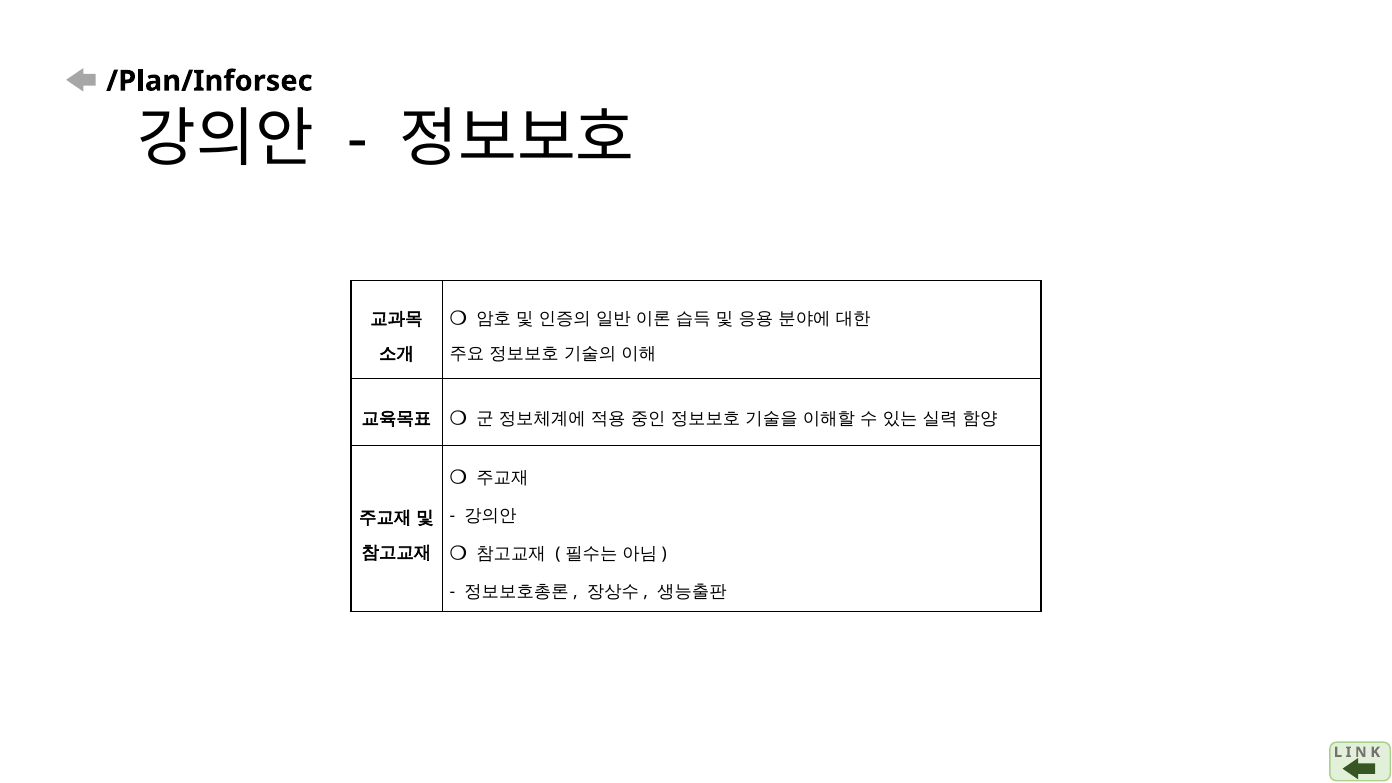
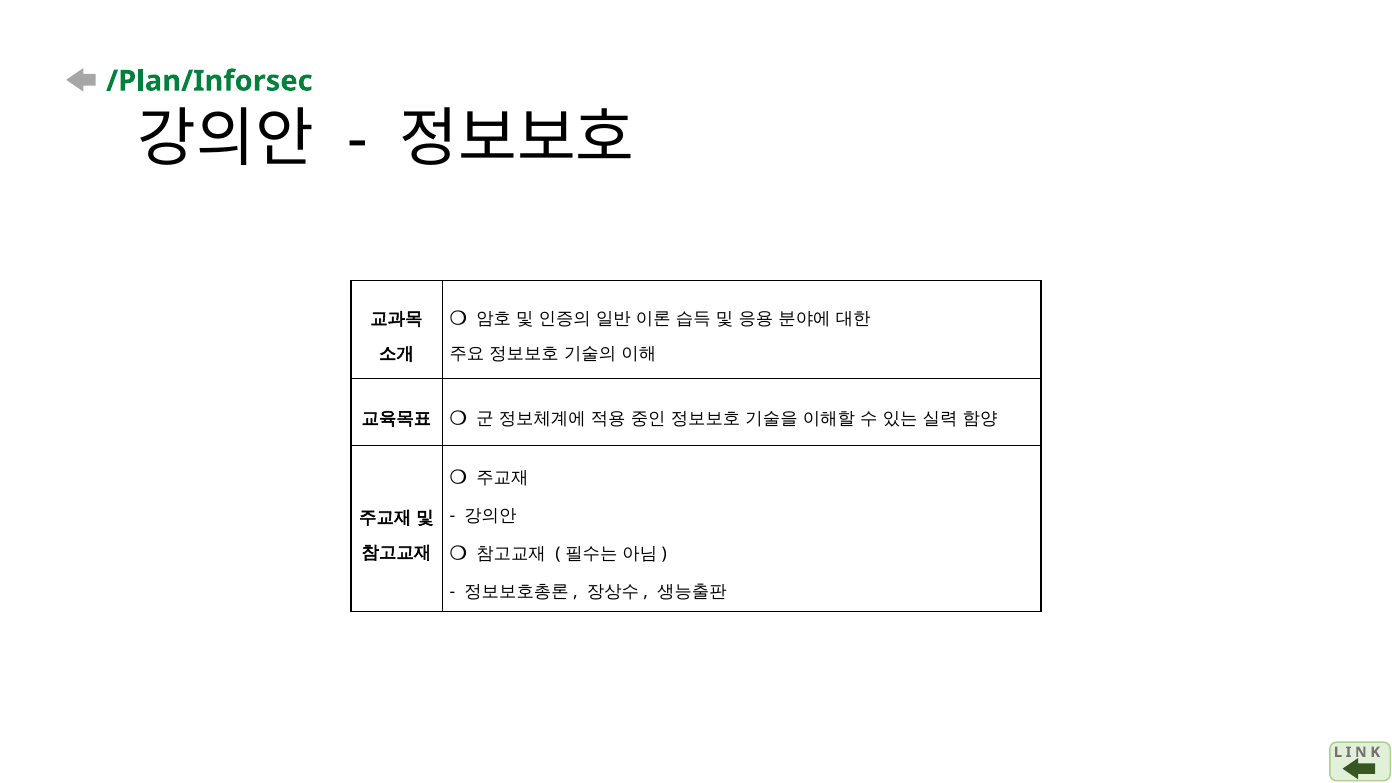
/Plan/Inforsec colour: black -> green (209, 81)
